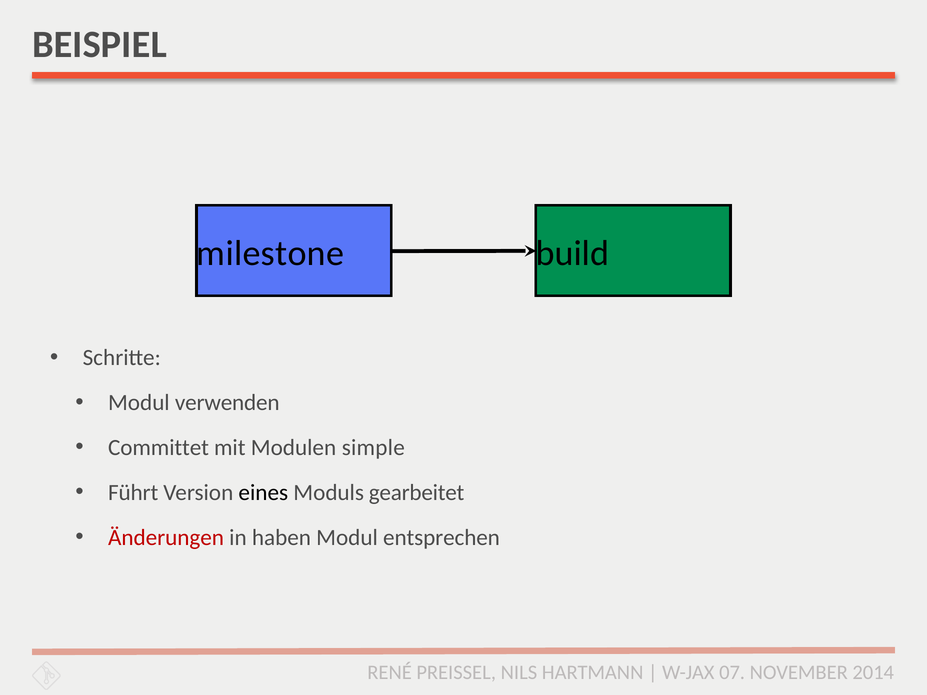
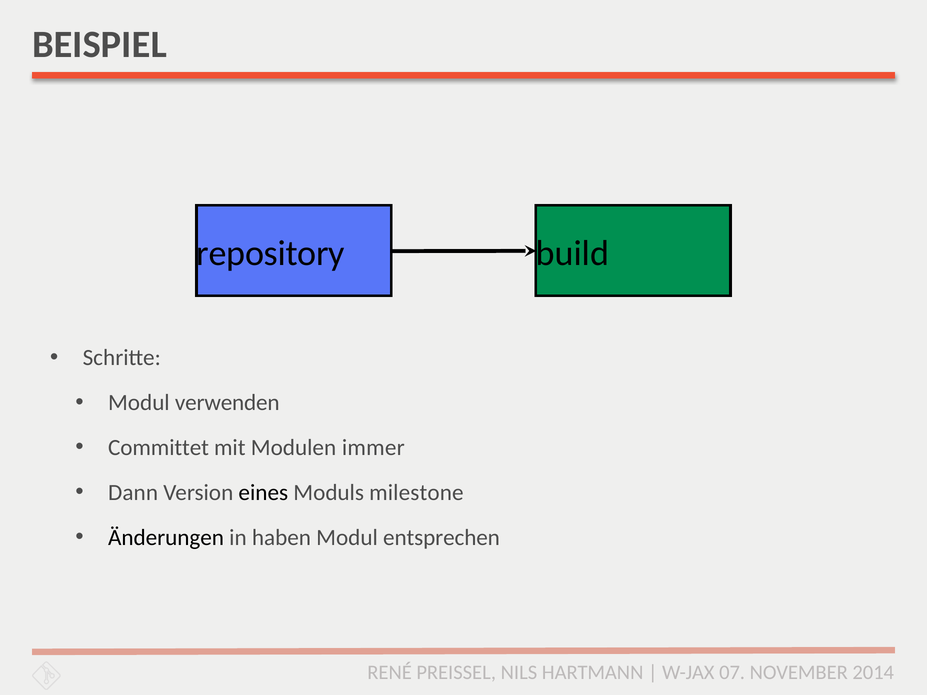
milestone: milestone -> repository (271, 253)
simple: simple -> immer (373, 448)
Führt: Führt -> Dann (133, 493)
gearbeitet: gearbeitet -> milestone (416, 493)
Änderungen colour: red -> black (166, 538)
